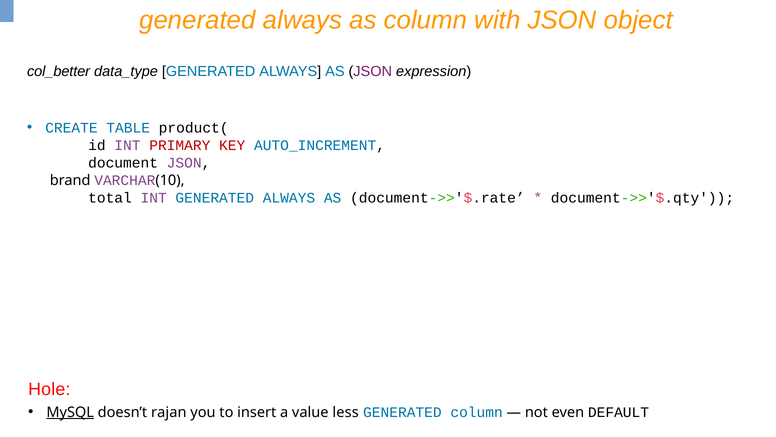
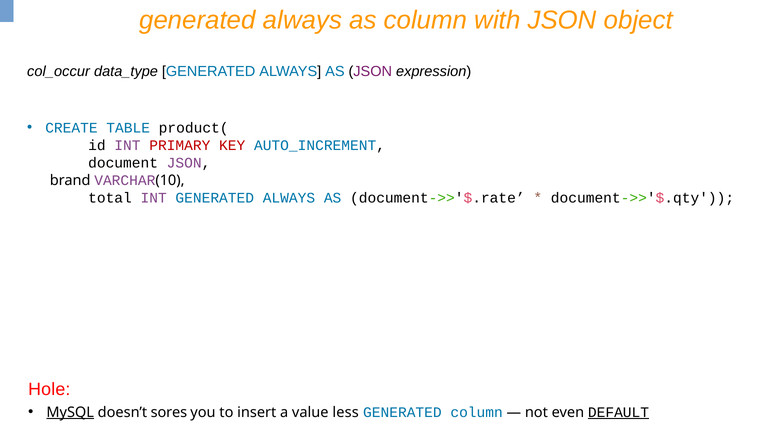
col_better: col_better -> col_occur (58, 71)
rajan: rajan -> sores (169, 412)
DEFAULT underline: none -> present (619, 412)
